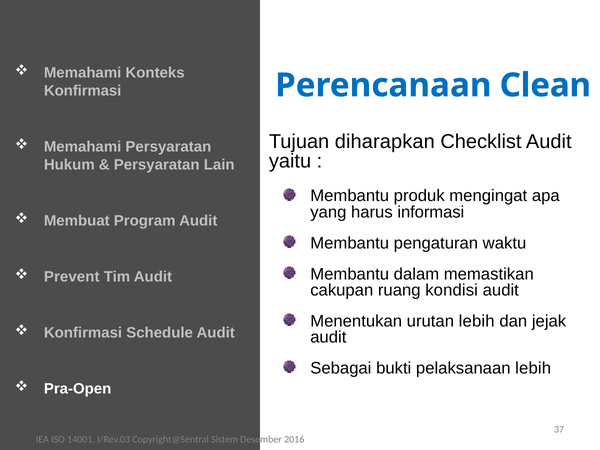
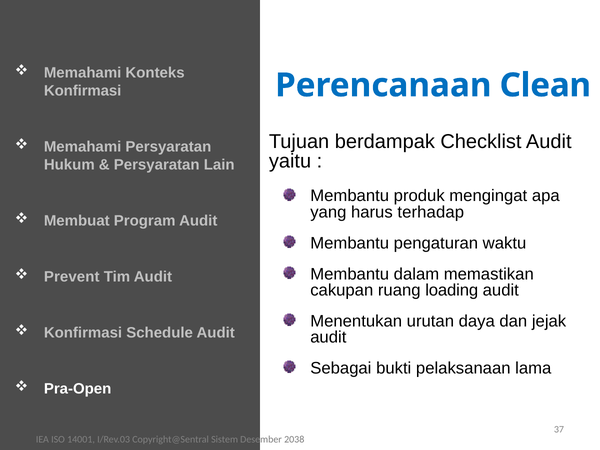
diharapkan: diharapkan -> berdampak (385, 142)
informasi: informasi -> terhadap (431, 212)
kondisi: kondisi -> loading (452, 290)
urutan lebih: lebih -> daya (477, 321)
pelaksanaan lebih: lebih -> lama (533, 368)
2016: 2016 -> 2038 (294, 440)
